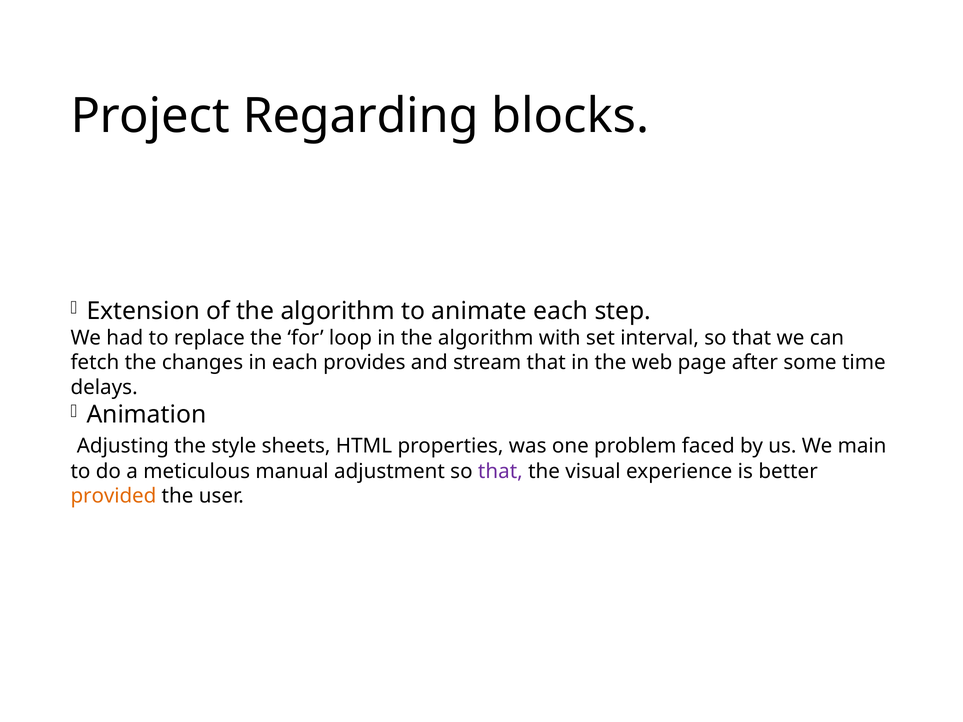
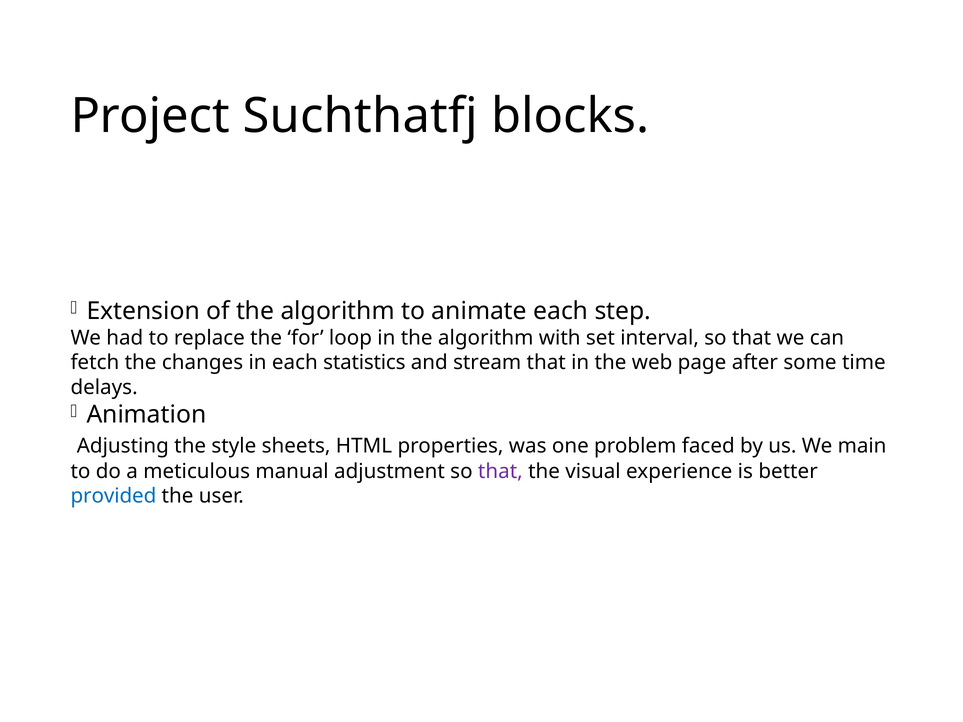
Regarding: Regarding -> Suchthatfj (360, 116)
provides: provides -> statistics (364, 363)
provided colour: orange -> blue (113, 496)
